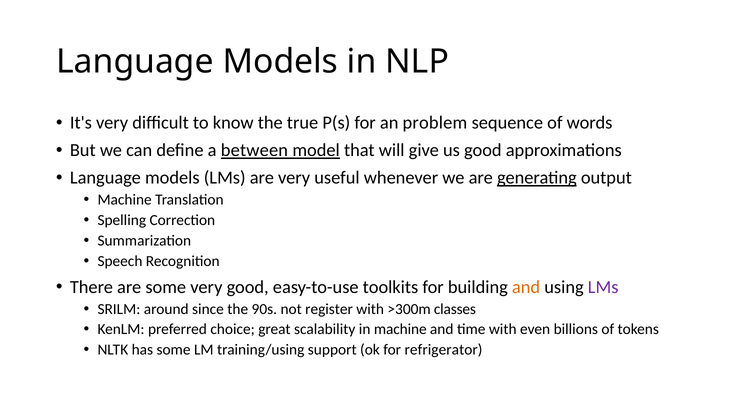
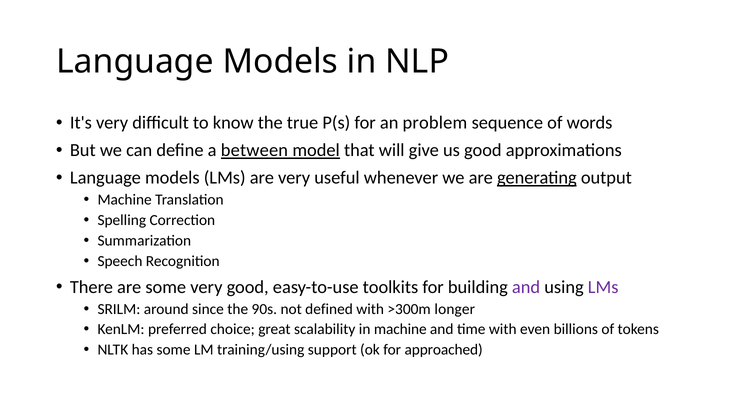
and colour: orange -> purple (526, 287)
register: register -> defined (329, 309)
classes: classes -> longer (455, 309)
refrigerator: refrigerator -> approached (444, 350)
